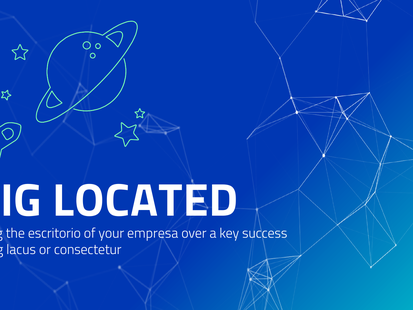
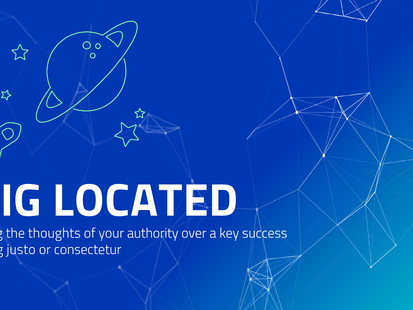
escritorio: escritorio -> thoughts (54, 233)
empresa: empresa -> authority (153, 233)
lacus: lacus -> justo (21, 250)
